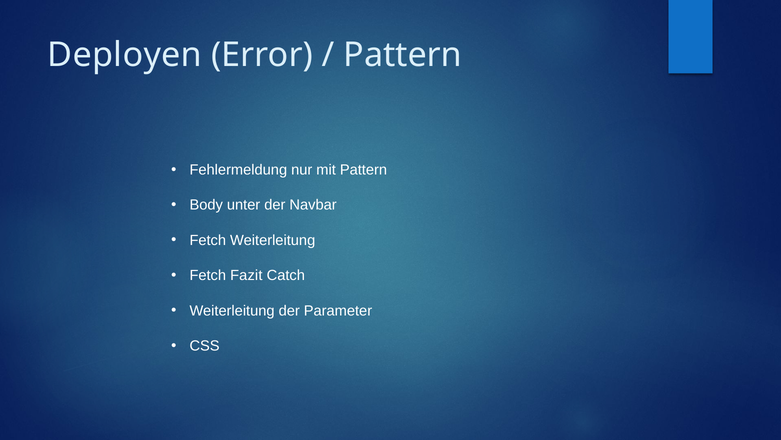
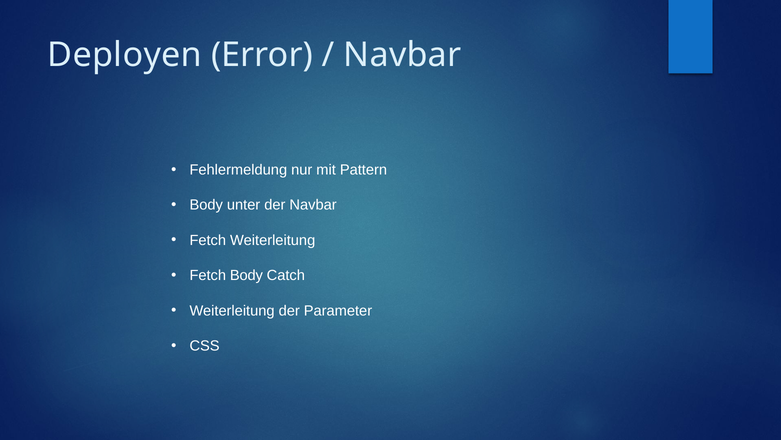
Pattern: Pattern -> Navbar (402, 55)
Fetch Fazit: Fazit -> Body (246, 275)
